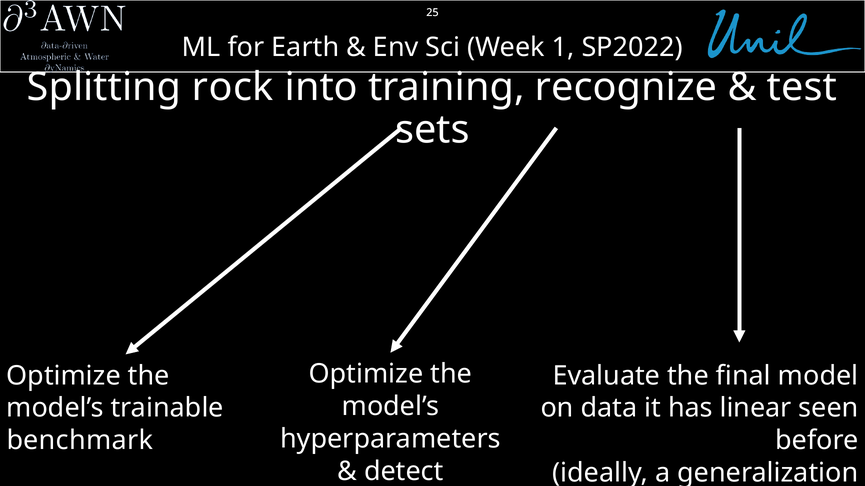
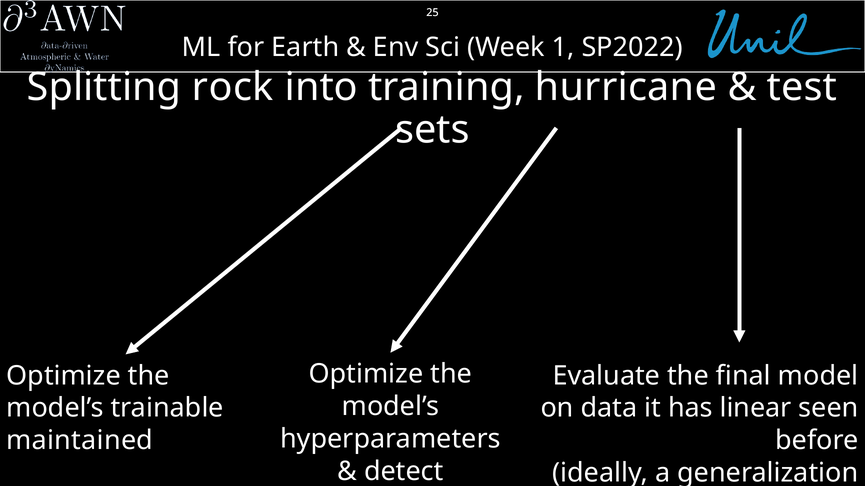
recognize: recognize -> hurricane (626, 87)
benchmark: benchmark -> maintained (80, 441)
